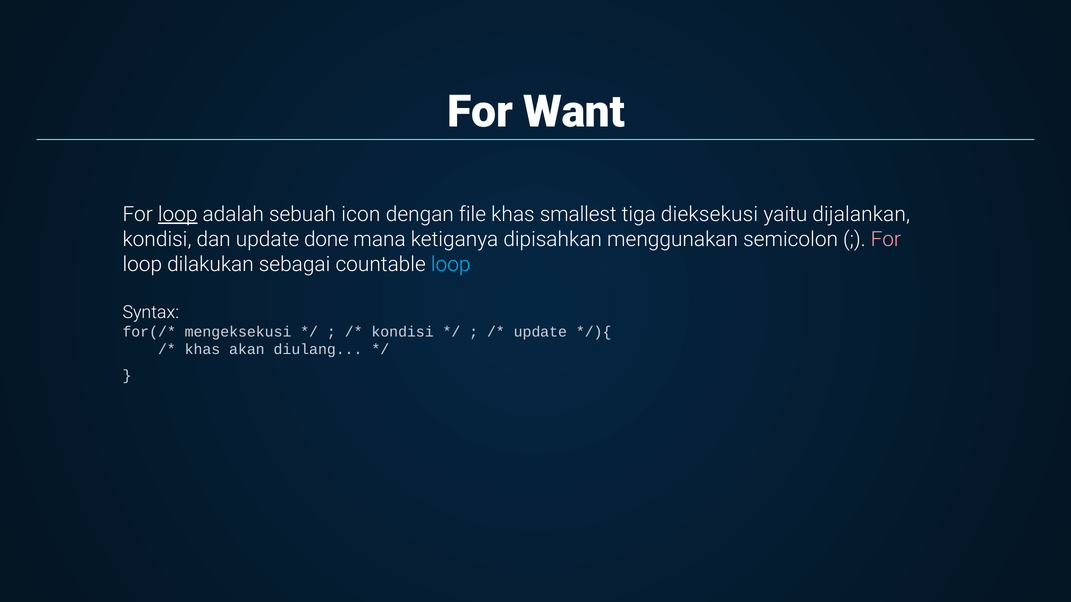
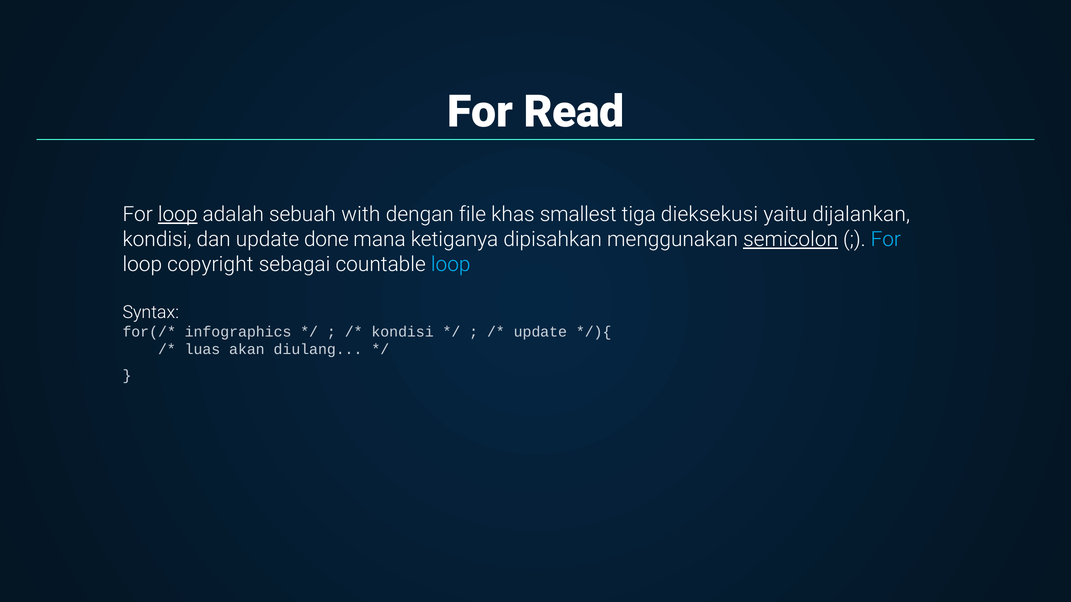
Want: Want -> Read (574, 112)
icon: icon -> with (361, 214)
semicolon underline: none -> present (791, 239)
For colour: pink -> light blue (886, 239)
dilakukan: dilakukan -> copyright (210, 264)
mengeksekusi: mengeksekusi -> infographics (238, 332)
khas: khas -> luas (202, 350)
